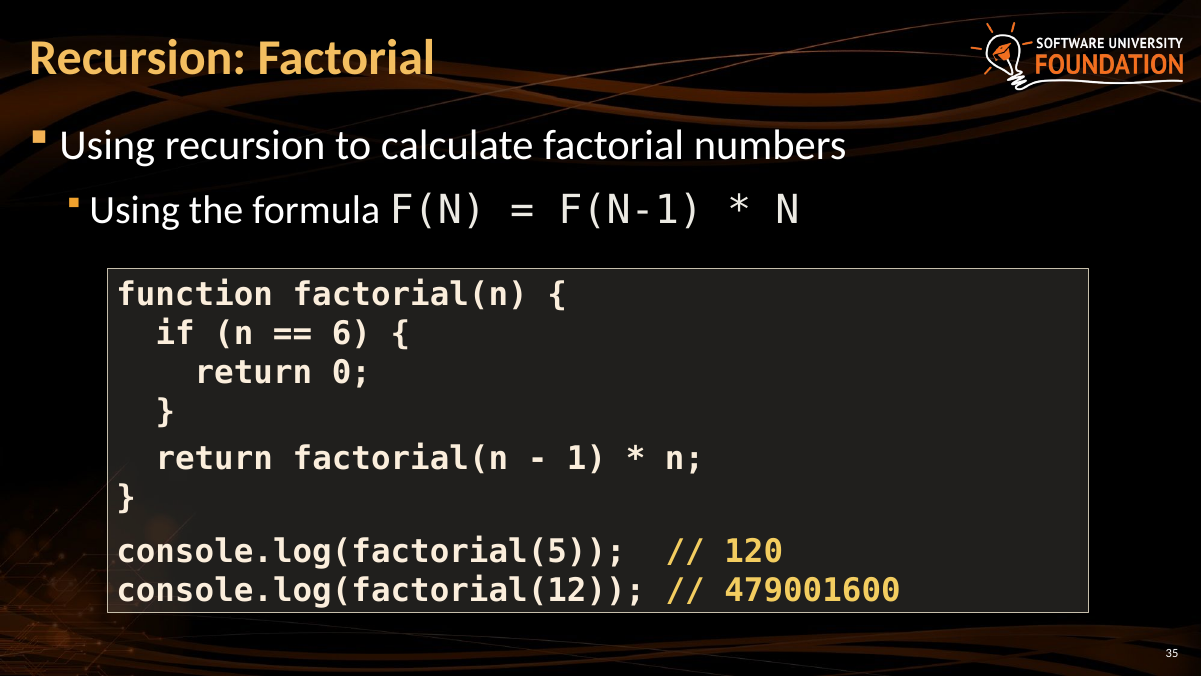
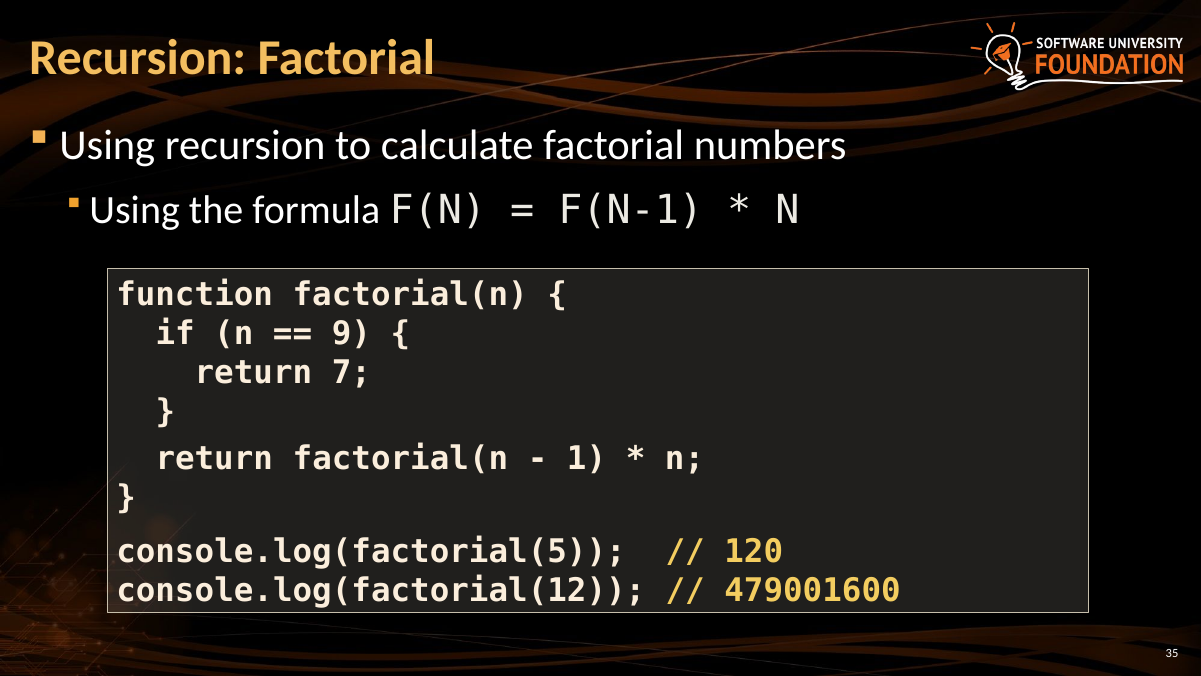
6: 6 -> 9 (351, 334)
0: 0 -> 7 (351, 373)
